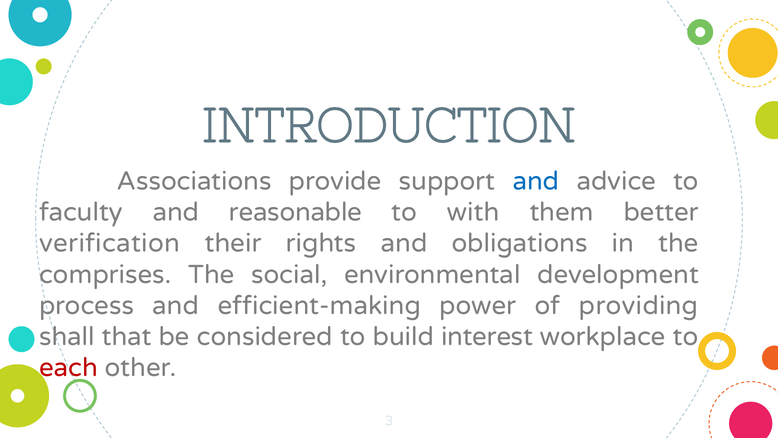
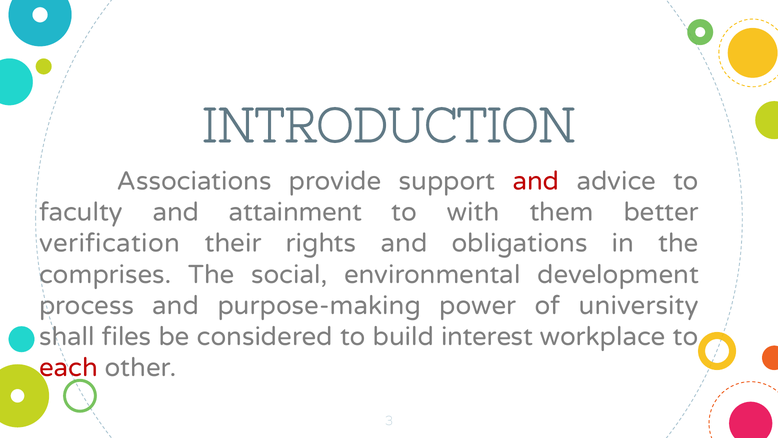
and colour: blue -> red (536, 181)
reasonable: reasonable -> attainment (295, 212)
efficient-making: efficient-making -> purpose-making (319, 305)
providing: providing -> university (639, 305)
that: that -> files (127, 336)
